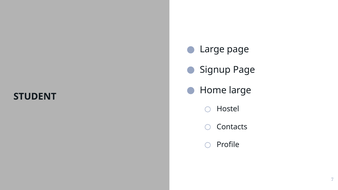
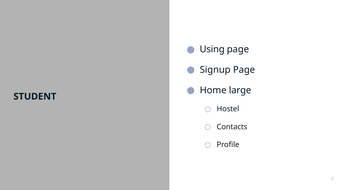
Large: Large -> Using (212, 49)
